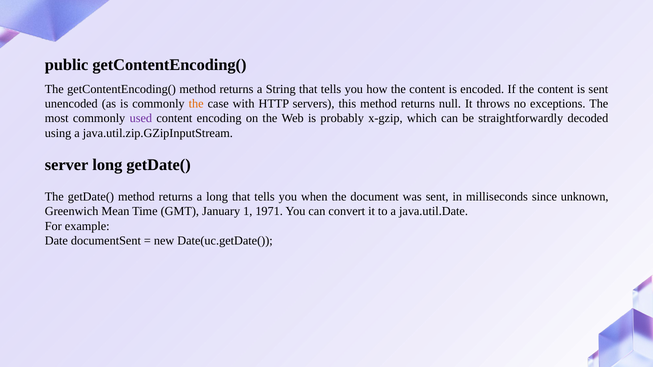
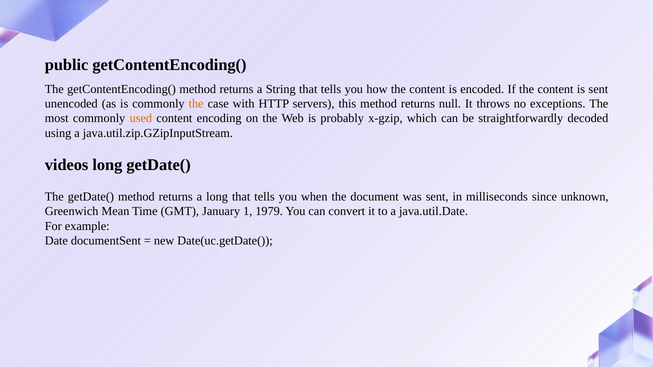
used colour: purple -> orange (141, 118)
server: server -> videos (67, 165)
1971: 1971 -> 1979 (269, 211)
